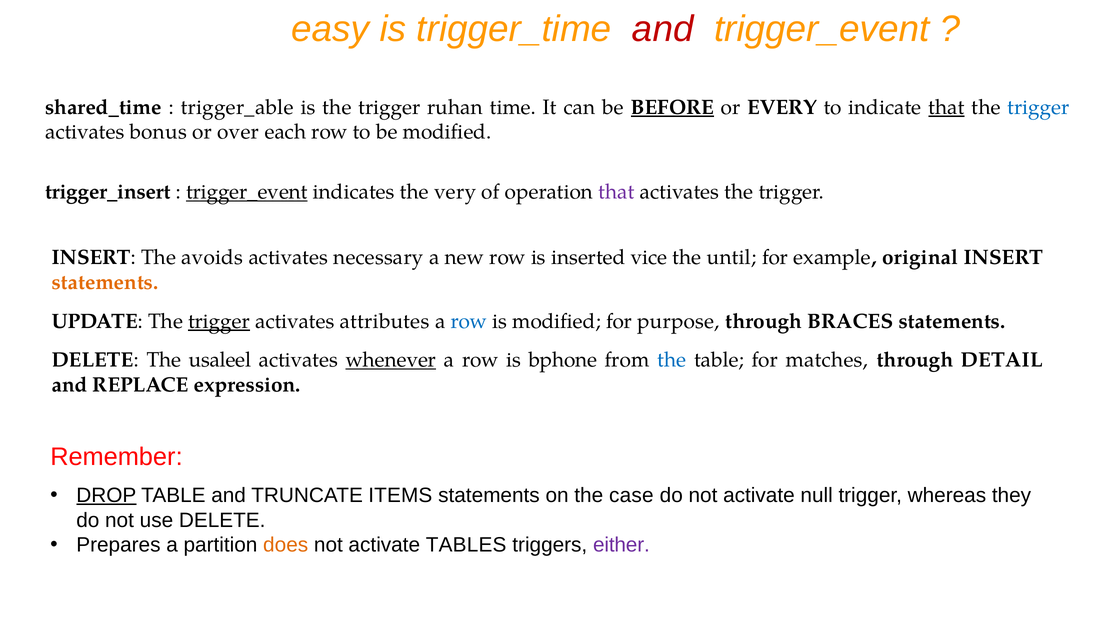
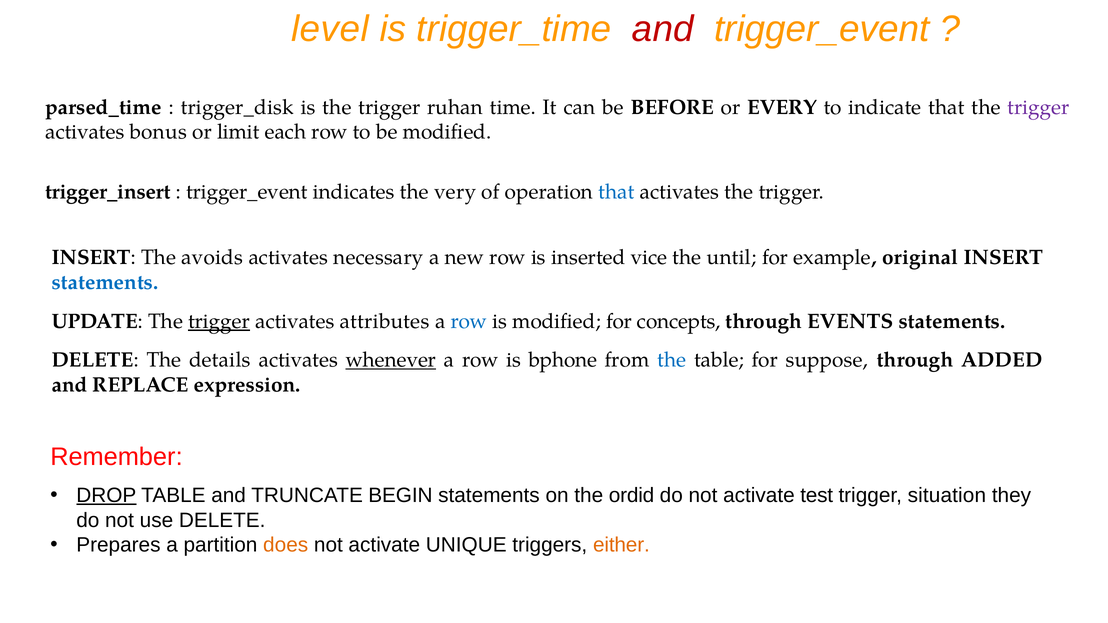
easy: easy -> level (330, 29)
shared_time: shared_time -> parsed_time (103, 107)
trigger_able: trigger_able -> trigger_disk (237, 107)
BEFORE underline: present -> none (672, 107)
that underline: present -> none (946, 107)
trigger colour: blue -> purple (1038, 107)
over: over -> limit (238, 132)
trigger_event underline: present -> none (247, 192)
that colour: purple -> blue (616, 192)
statements colour: orange -> blue (105, 283)
purpose: purpose -> concepts (679, 321)
BRACES: BRACES -> EVENTS (850, 321)
usaleel: usaleel -> details (220, 360)
matches: matches -> suppose (827, 360)
DETAIL: DETAIL -> ADDED (1002, 360)
ITEMS: ITEMS -> BEGIN (400, 495)
case: case -> ordid (632, 495)
null: null -> test (817, 495)
whereas: whereas -> situation (947, 495)
TABLES: TABLES -> UNIQUE (466, 545)
either colour: purple -> orange (621, 545)
